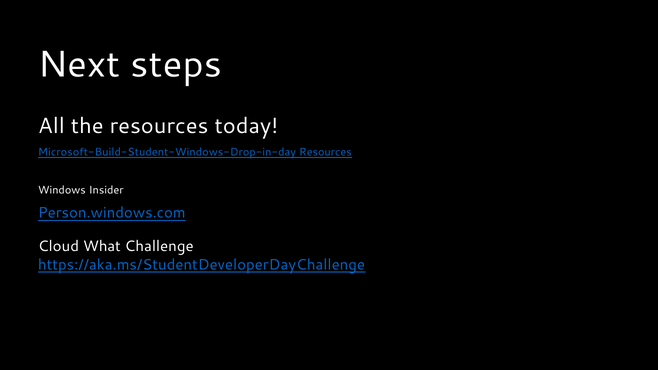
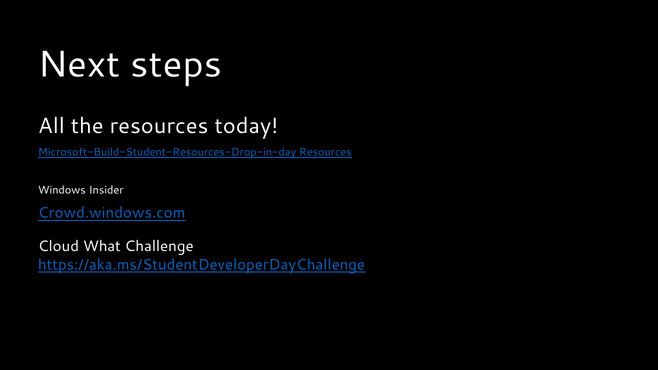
Microsoft-Build-Student-Windows-Drop-in-day: Microsoft-Build-Student-Windows-Drop-in-day -> Microsoft-Build-Student-Resources-Drop-in-day (167, 152)
Person.windows.com: Person.windows.com -> Crowd.windows.com (112, 213)
